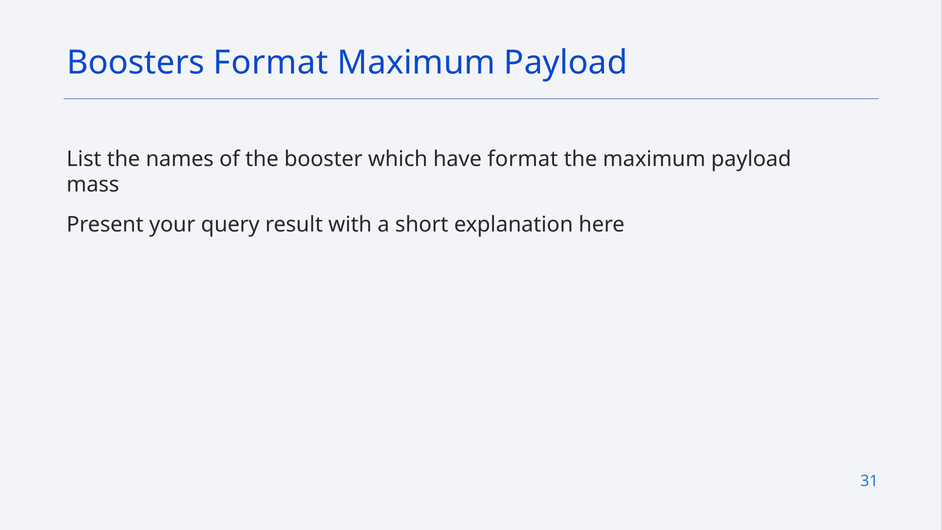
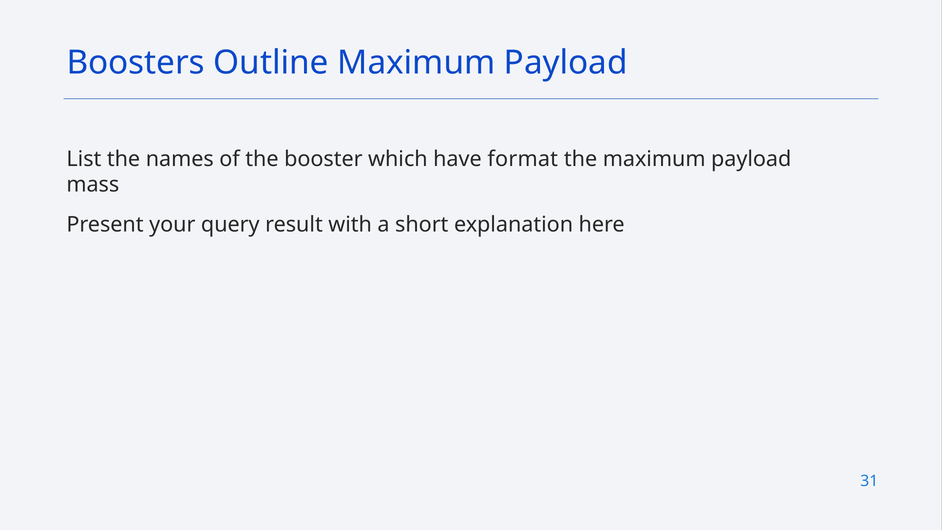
Boosters Format: Format -> Outline (271, 63)
